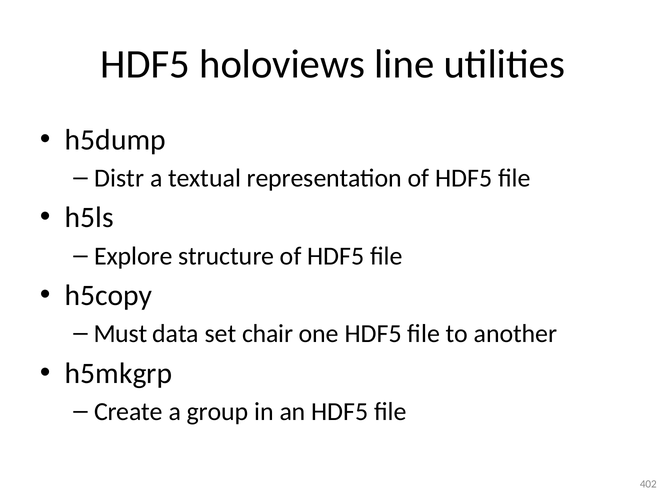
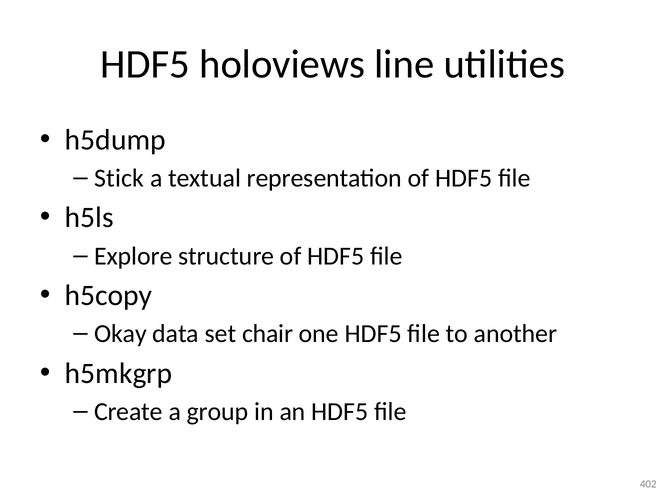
Distr: Distr -> Stick (119, 178)
Must: Must -> Okay (120, 333)
